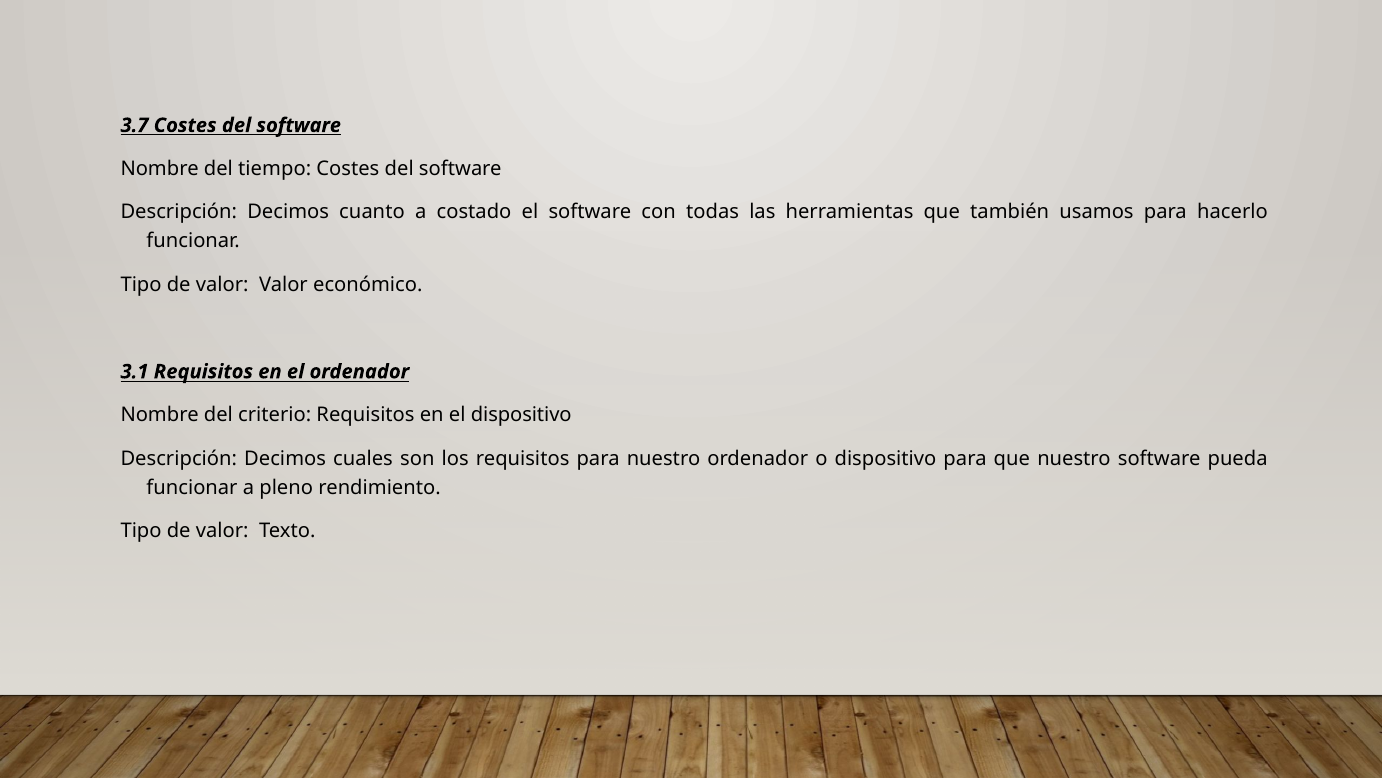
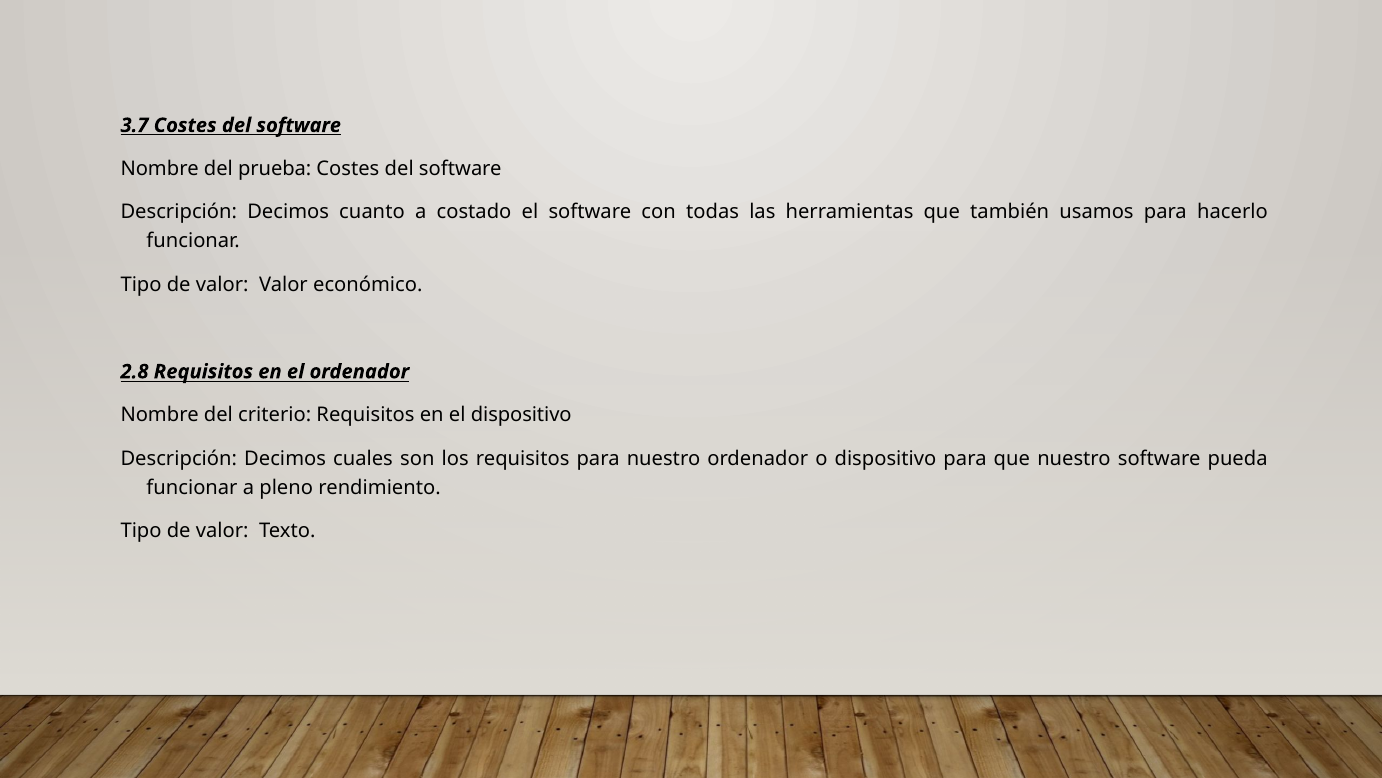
tiempo: tiempo -> prueba (275, 169)
3.1: 3.1 -> 2.8 (134, 371)
